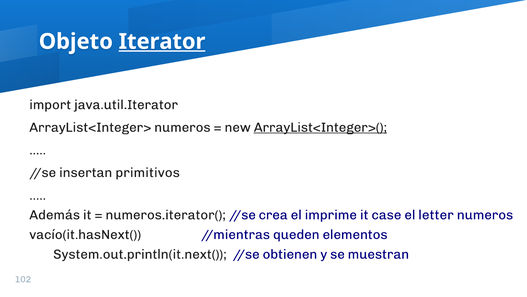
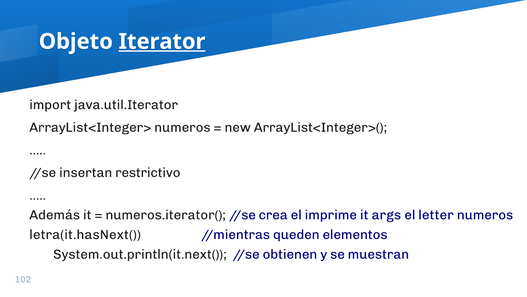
ArrayList<Integer>( underline: present -> none (320, 127)
primitivos: primitivos -> restrictivo (148, 172)
case: case -> args (386, 215)
vacío(it.hasNext(: vacío(it.hasNext( -> letra(it.hasNext( (85, 234)
